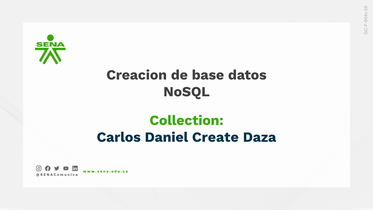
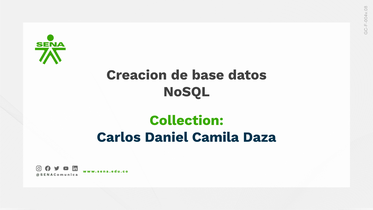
Create: Create -> Camila (215, 137)
